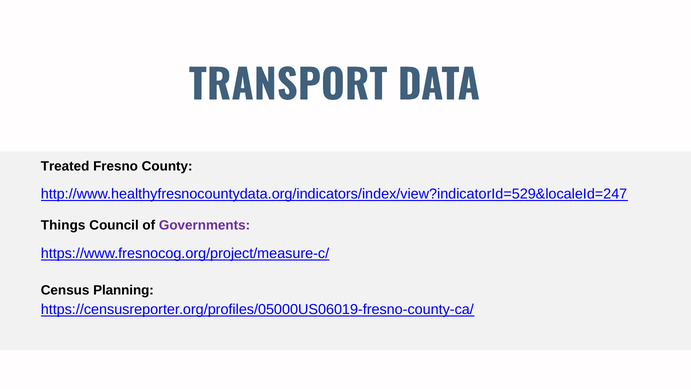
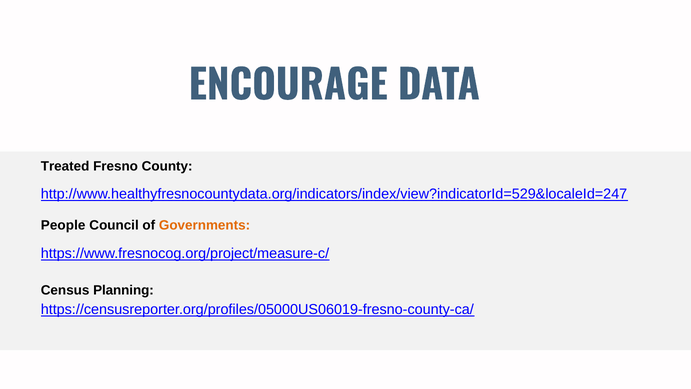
TRANSPORT: TRANSPORT -> ENCOURAGE (288, 86)
Things: Things -> People (63, 225)
Governments colour: purple -> orange (205, 225)
